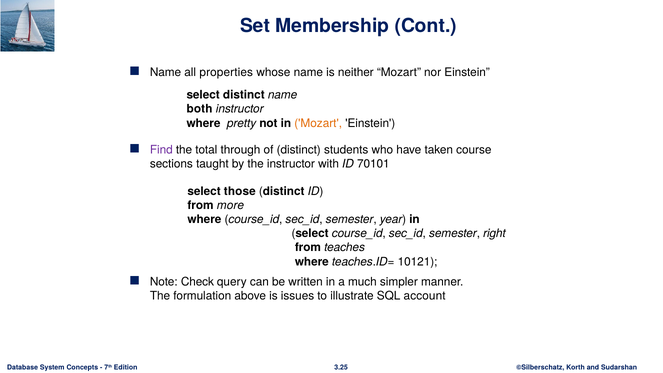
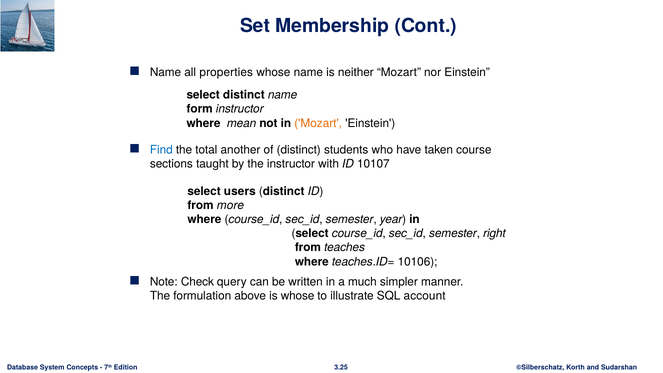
both: both -> form (200, 109)
pretty: pretty -> mean (242, 123)
Find colour: purple -> blue (161, 150)
through: through -> another (240, 150)
70101: 70101 -> 10107 (373, 164)
those: those -> users (240, 191)
10121: 10121 -> 10106 (418, 262)
is issues: issues -> whose (298, 296)
